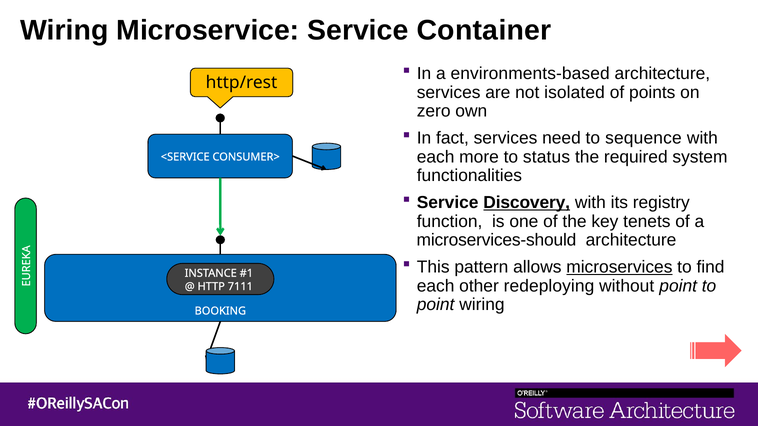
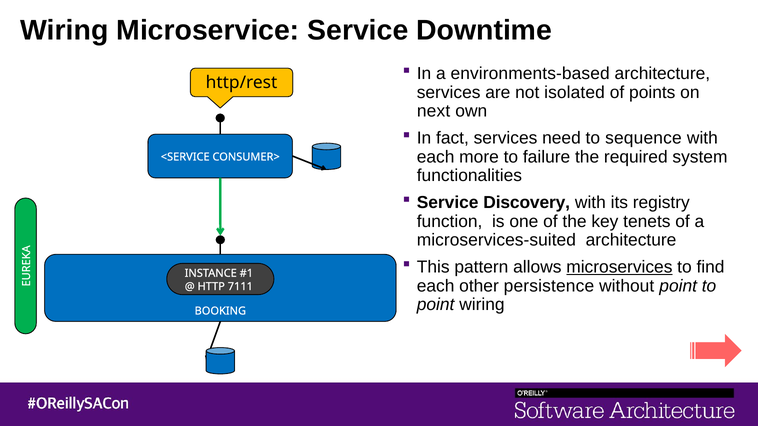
Container: Container -> Downtime (484, 31)
zero: zero -> next (434, 111)
status: status -> failure (547, 157)
Discovery underline: present -> none (527, 203)
microservices-should: microservices-should -> microservices-suited (496, 240)
redeploying: redeploying -> persistence (549, 286)
